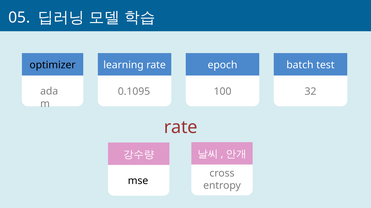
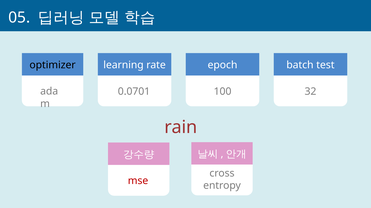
0.1095: 0.1095 -> 0.0701 (134, 92)
rate: rate -> rain (181, 128)
mse colour: black -> red (138, 181)
